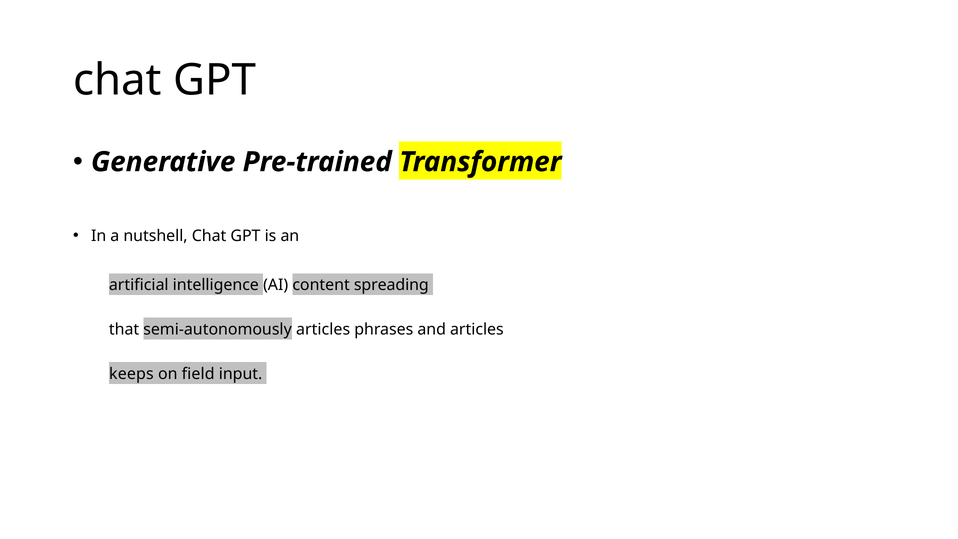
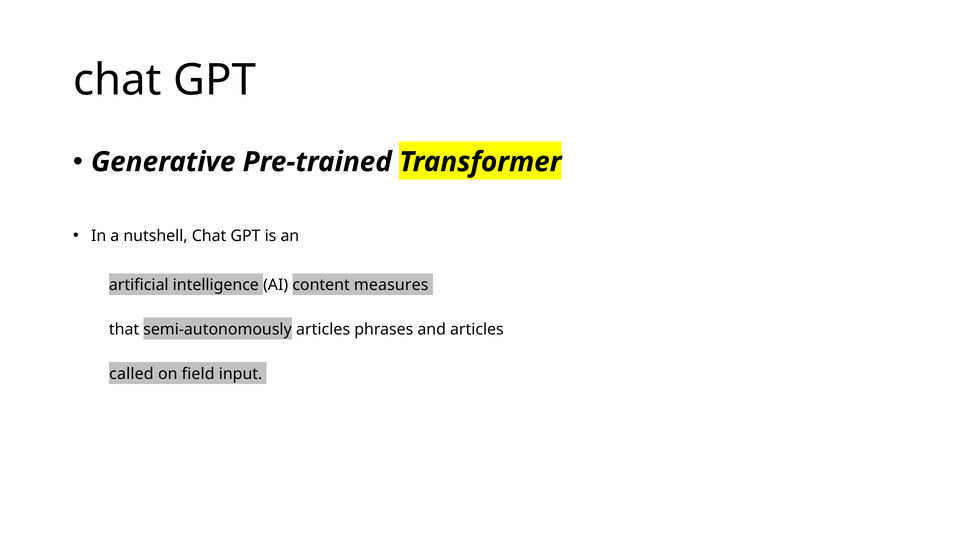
spreading: spreading -> measures (391, 285)
keeps: keeps -> called (131, 374)
